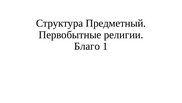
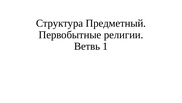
Благо: Благо -> Ветвь (87, 46)
